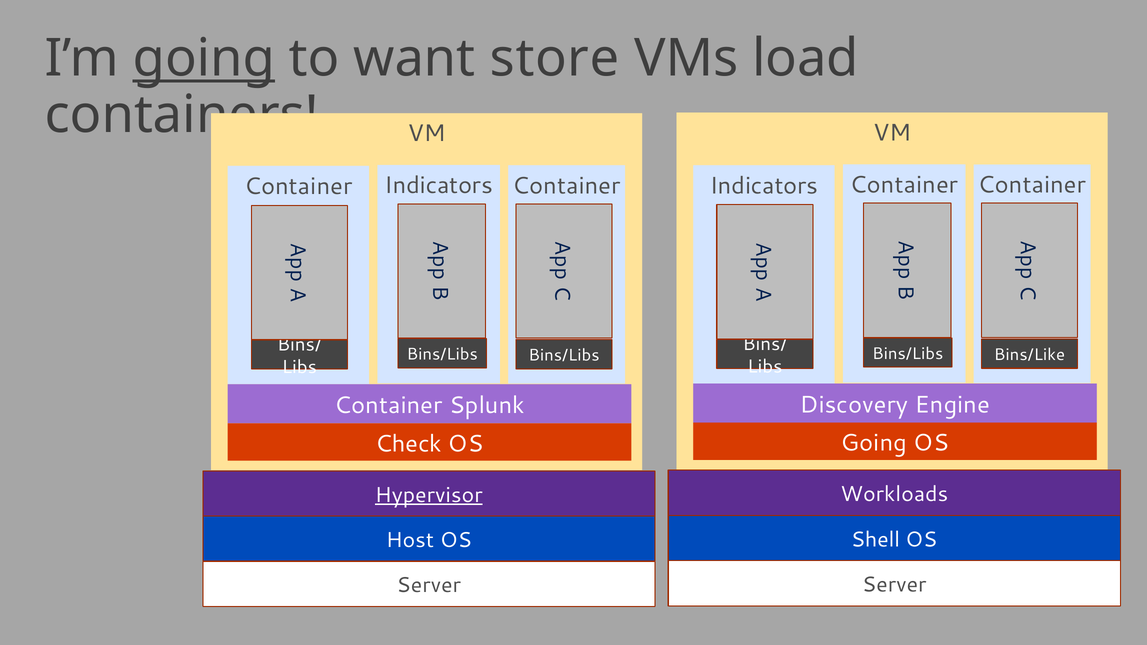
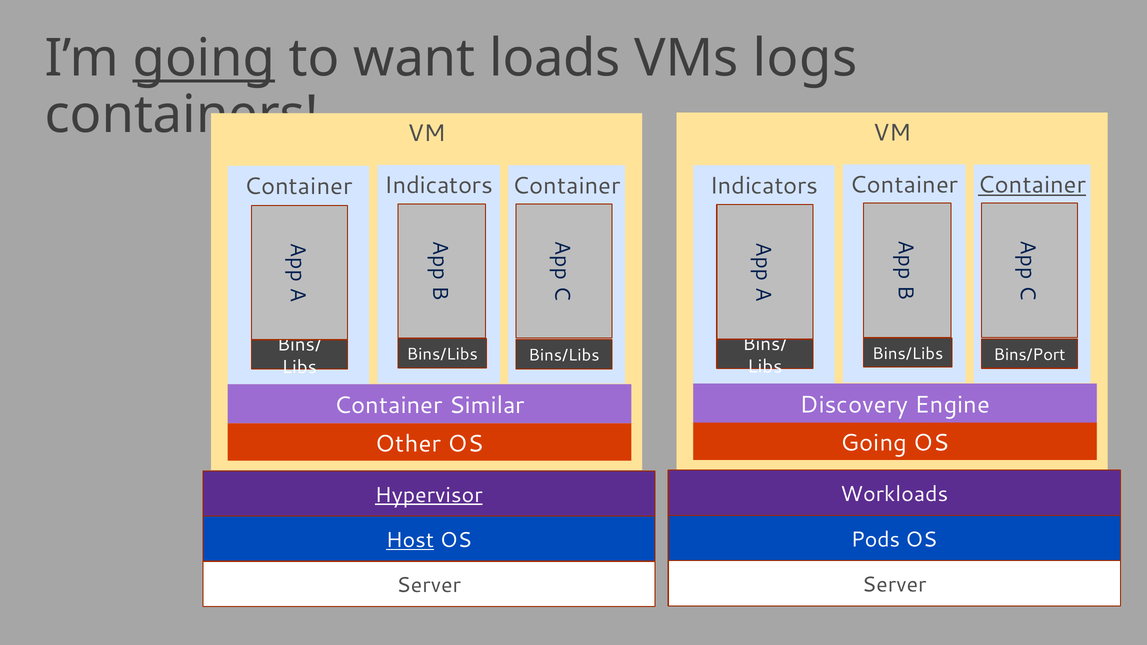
store: store -> loads (555, 58)
load: load -> logs (805, 58)
Container underline: none -> present (1032, 185)
Bins/Like: Bins/Like -> Bins/Port (1030, 355)
Splunk: Splunk -> Similar (487, 405)
Check: Check -> Other (408, 444)
Shell: Shell -> Pods (875, 540)
Host underline: none -> present (410, 540)
